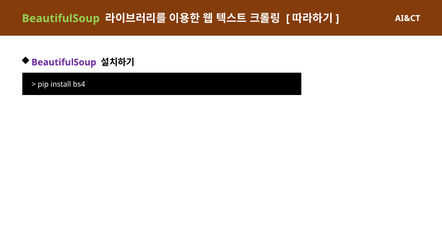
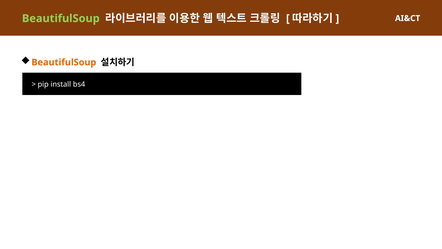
BeautifulSoup colour: purple -> orange (64, 62)
